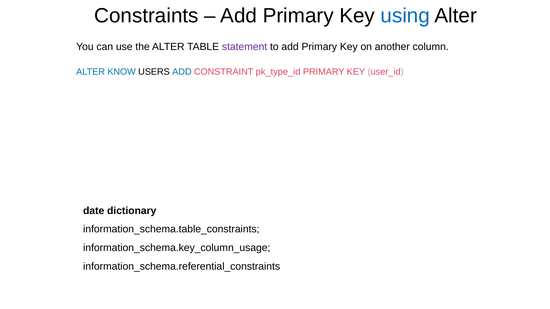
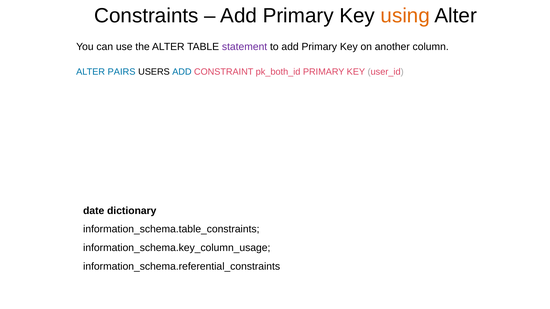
using colour: blue -> orange (405, 16)
KNOW: KNOW -> PAIRS (122, 72)
pk_type_id: pk_type_id -> pk_both_id (278, 72)
